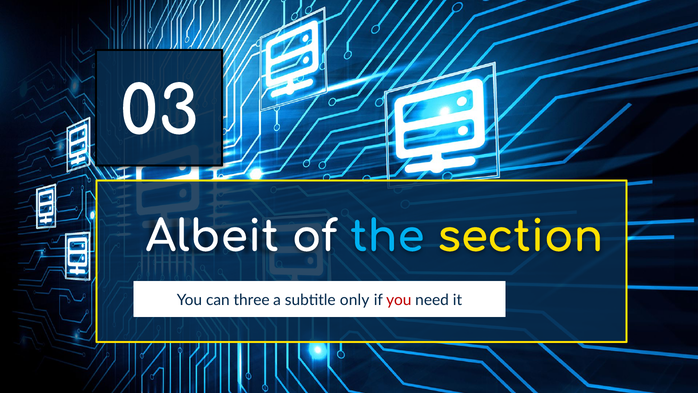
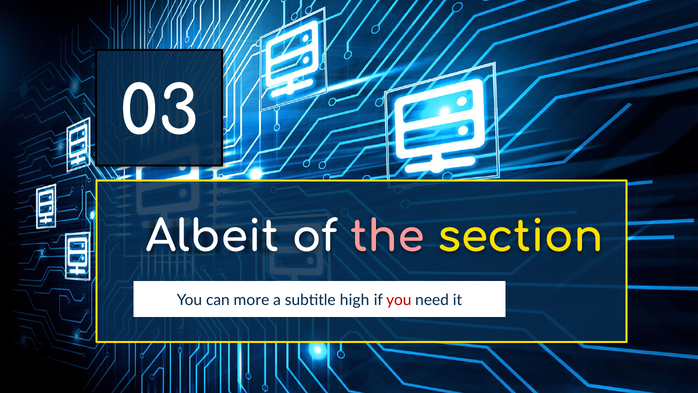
the colour: light blue -> pink (387, 237)
three: three -> more (252, 300)
only: only -> high (355, 300)
